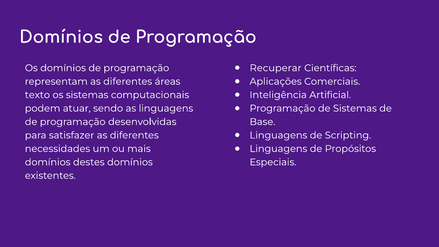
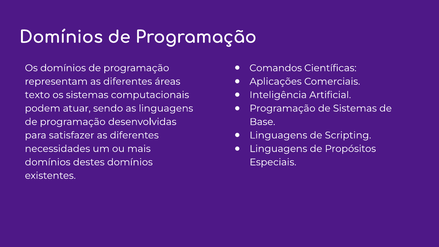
Recuperar: Recuperar -> Comandos (276, 68)
